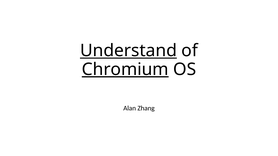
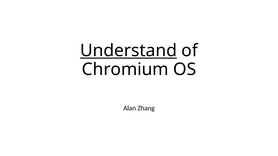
Chromium underline: present -> none (125, 69)
